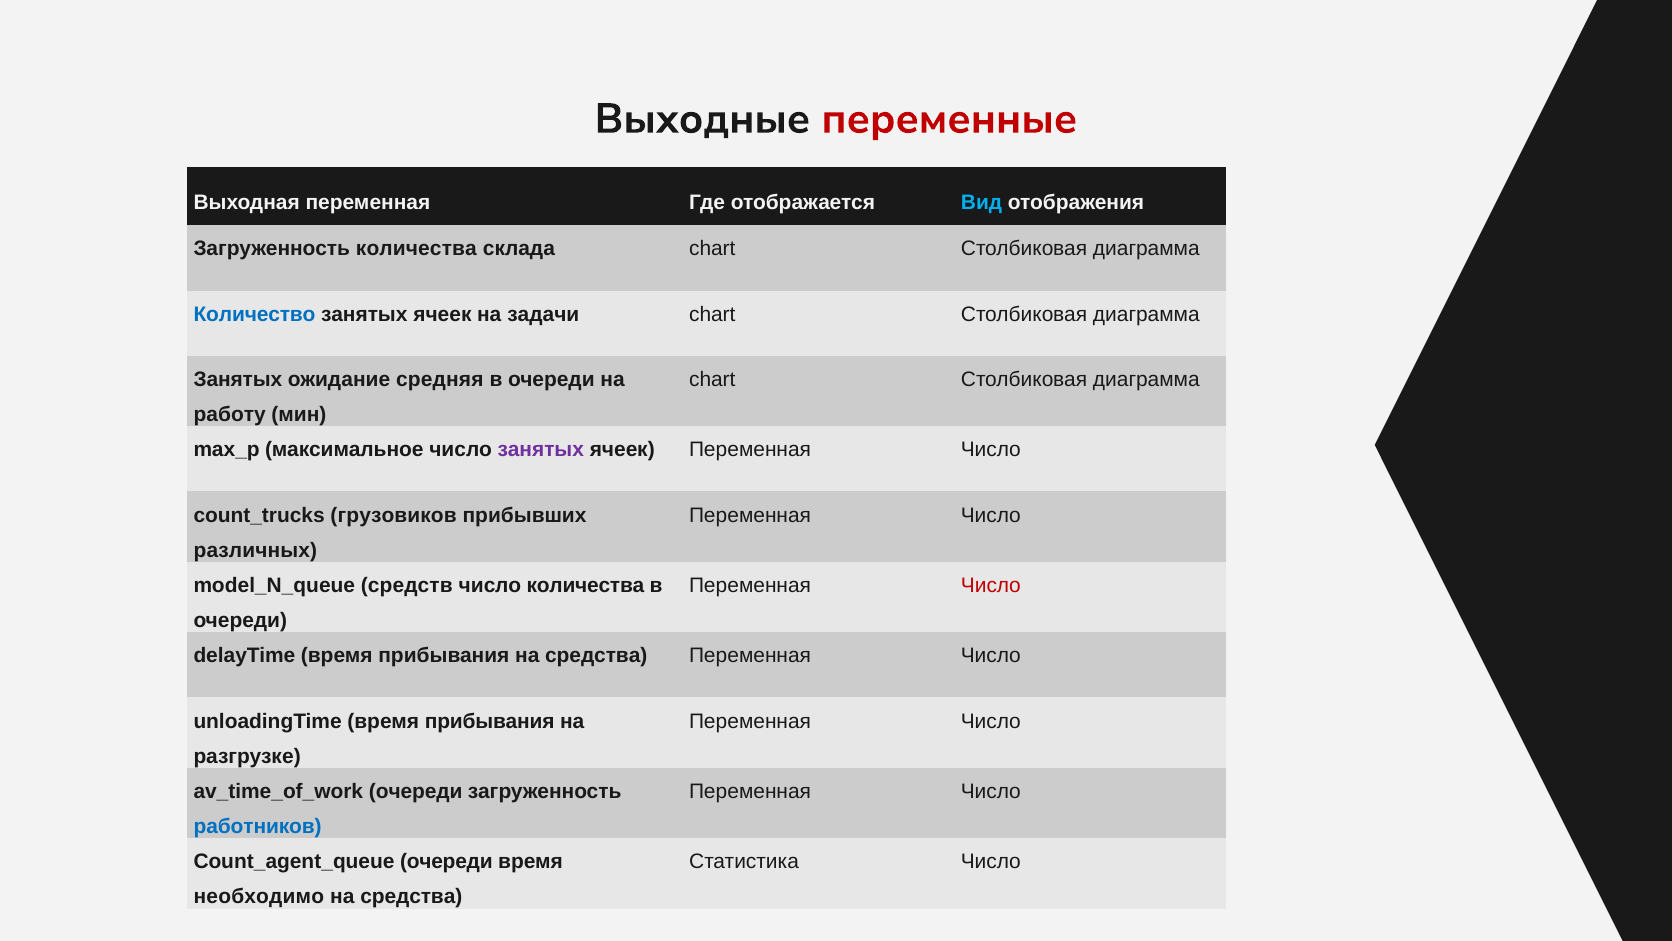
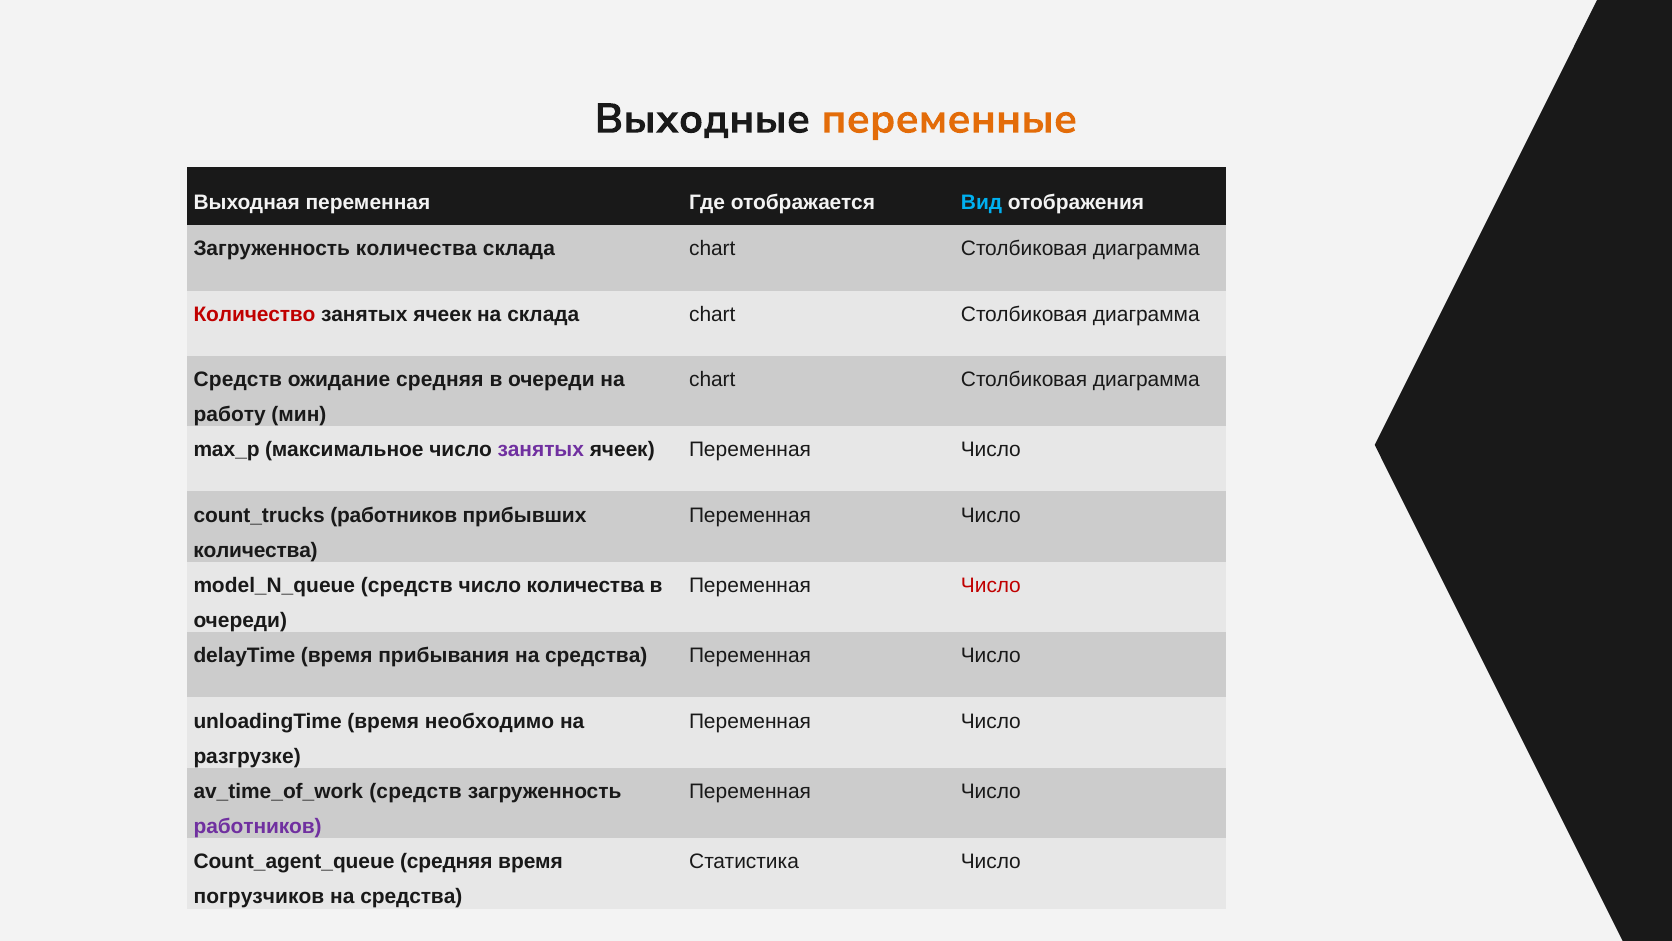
переменные colour: red -> orange (949, 119)
Количество colour: blue -> red (255, 314)
на задачи: задачи -> склада (543, 314)
Занятых: Занятых -> Средств (238, 379)
грузовиков: грузовиков -> работников (394, 515)
различных: различных -> количества (256, 550)
unloadingTime время прибывания: прибывания -> необходимо (490, 721)
очереди: очереди -> средств (416, 791)
работников colour: blue -> purple (258, 826)
очереди: очереди -> средняя (446, 861)
необходимо: необходимо -> погрузчиков (259, 897)
